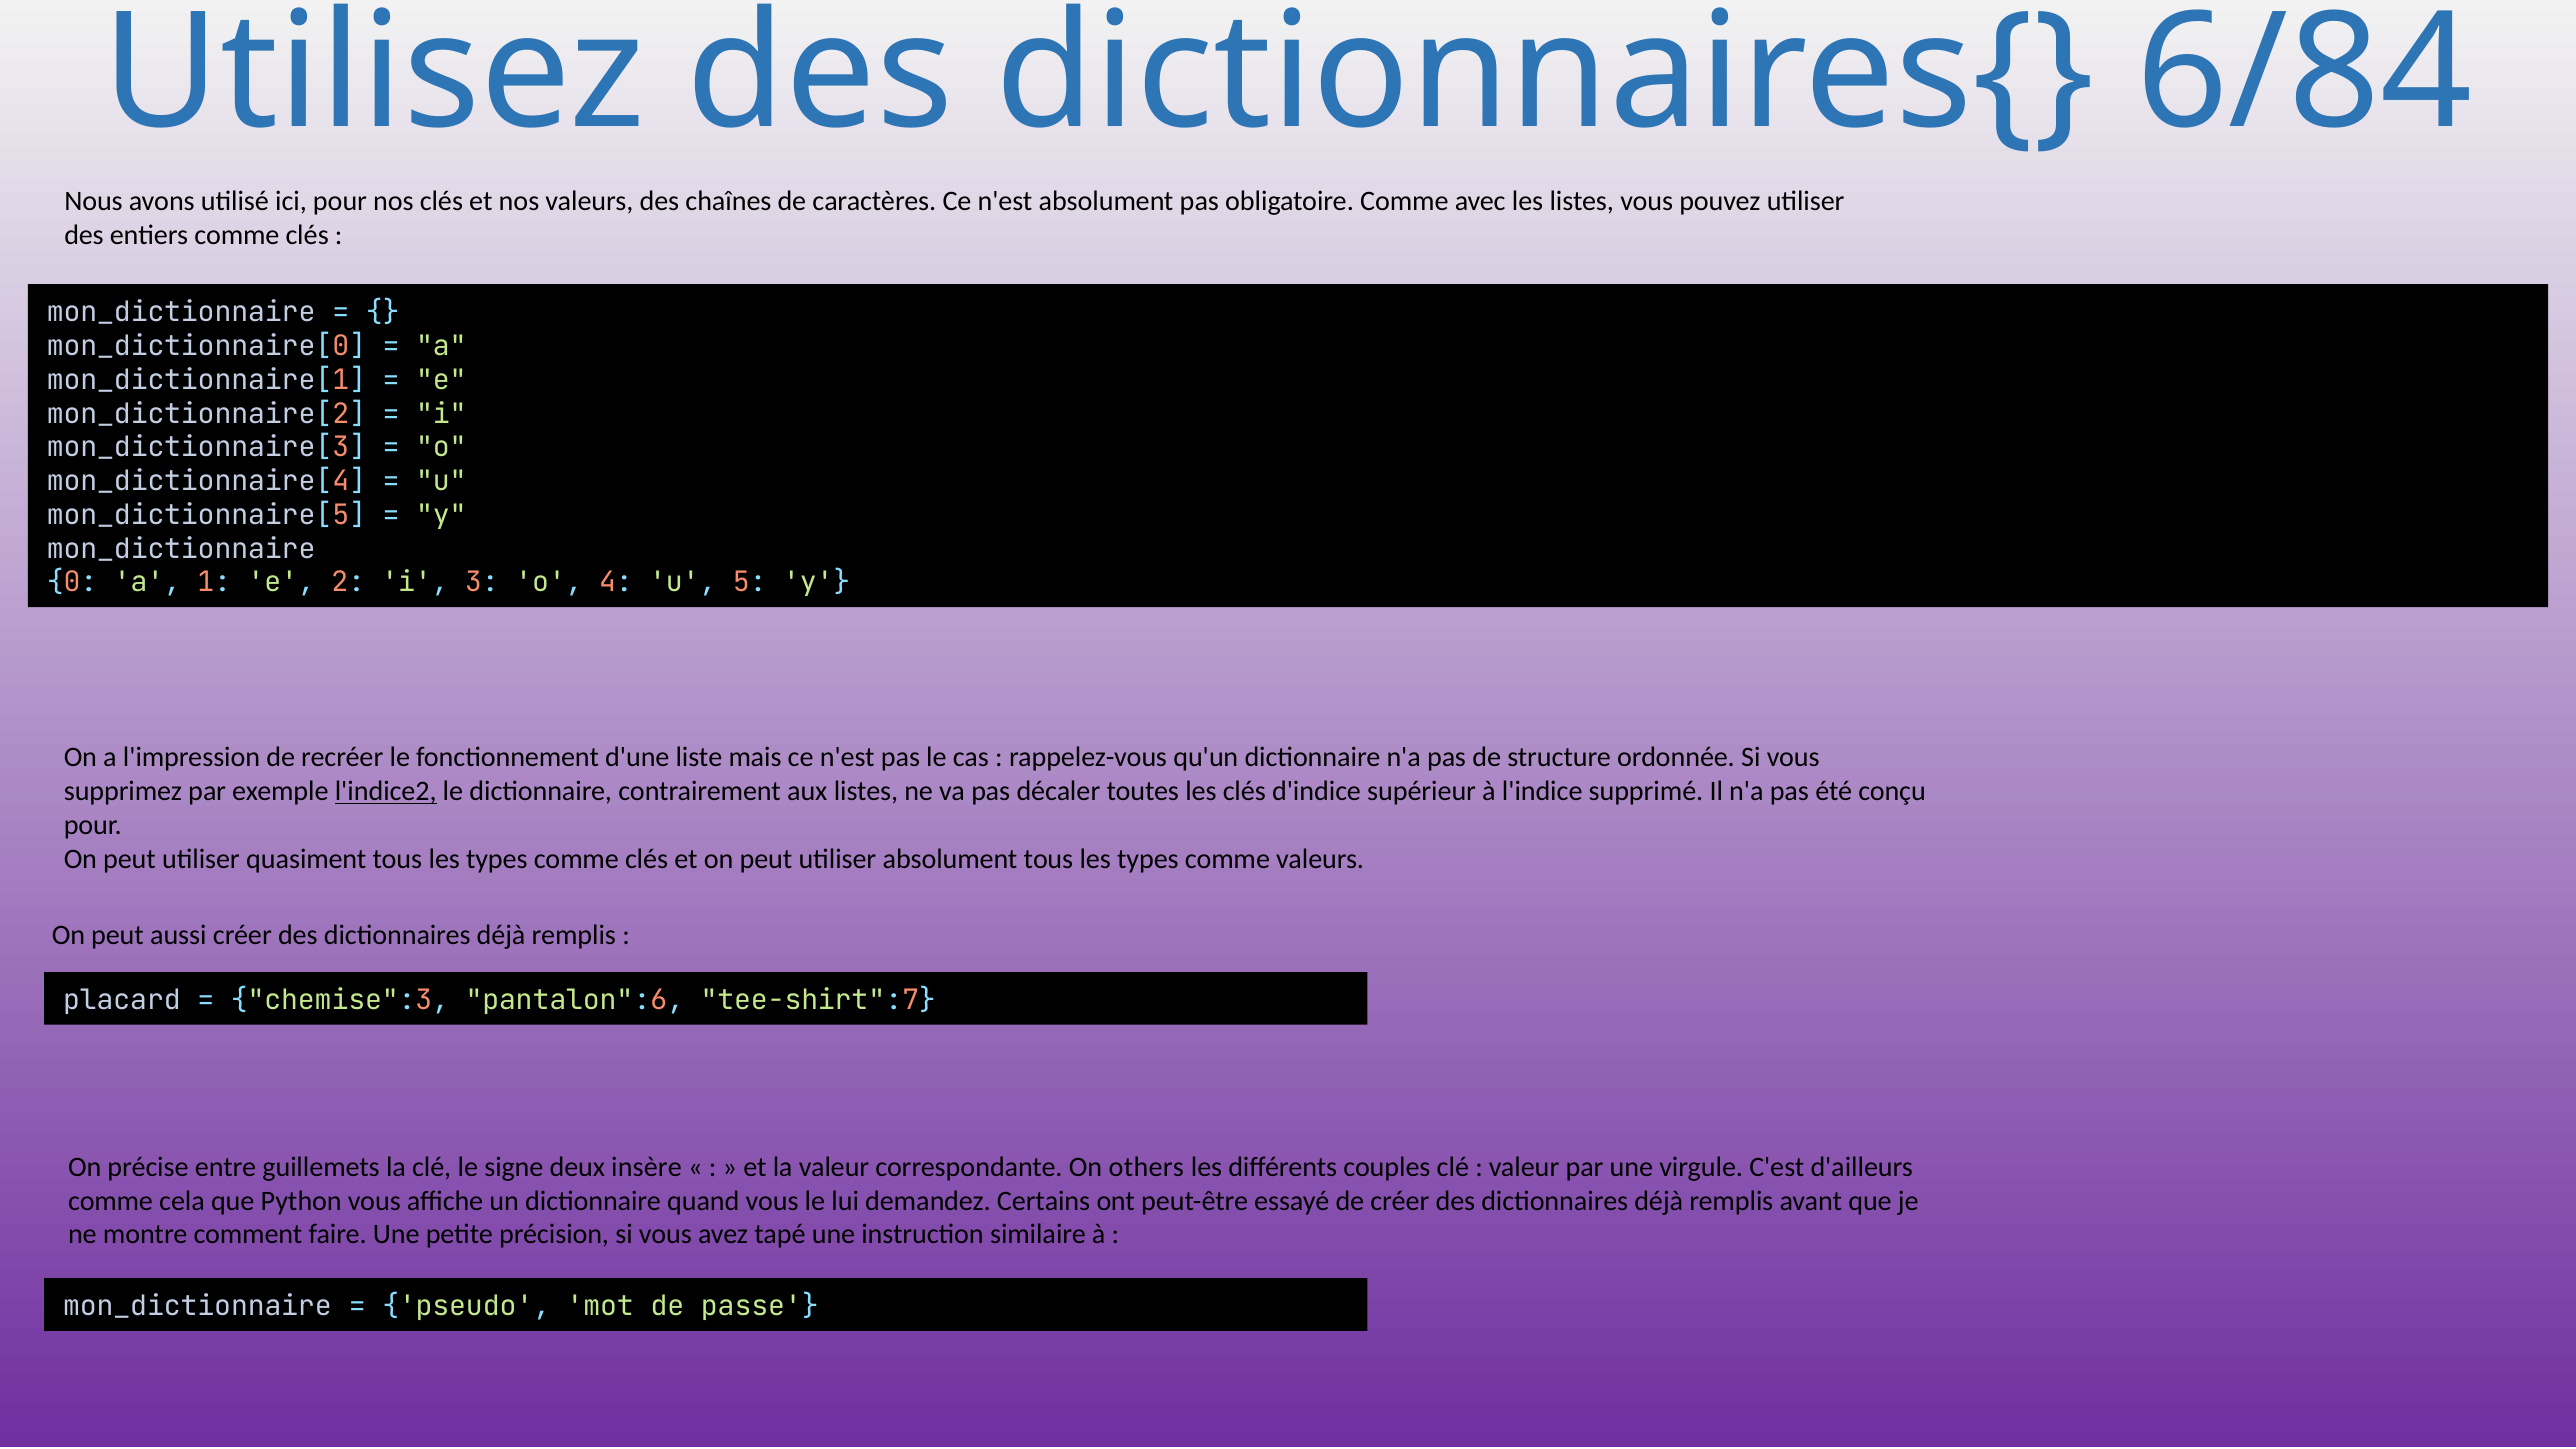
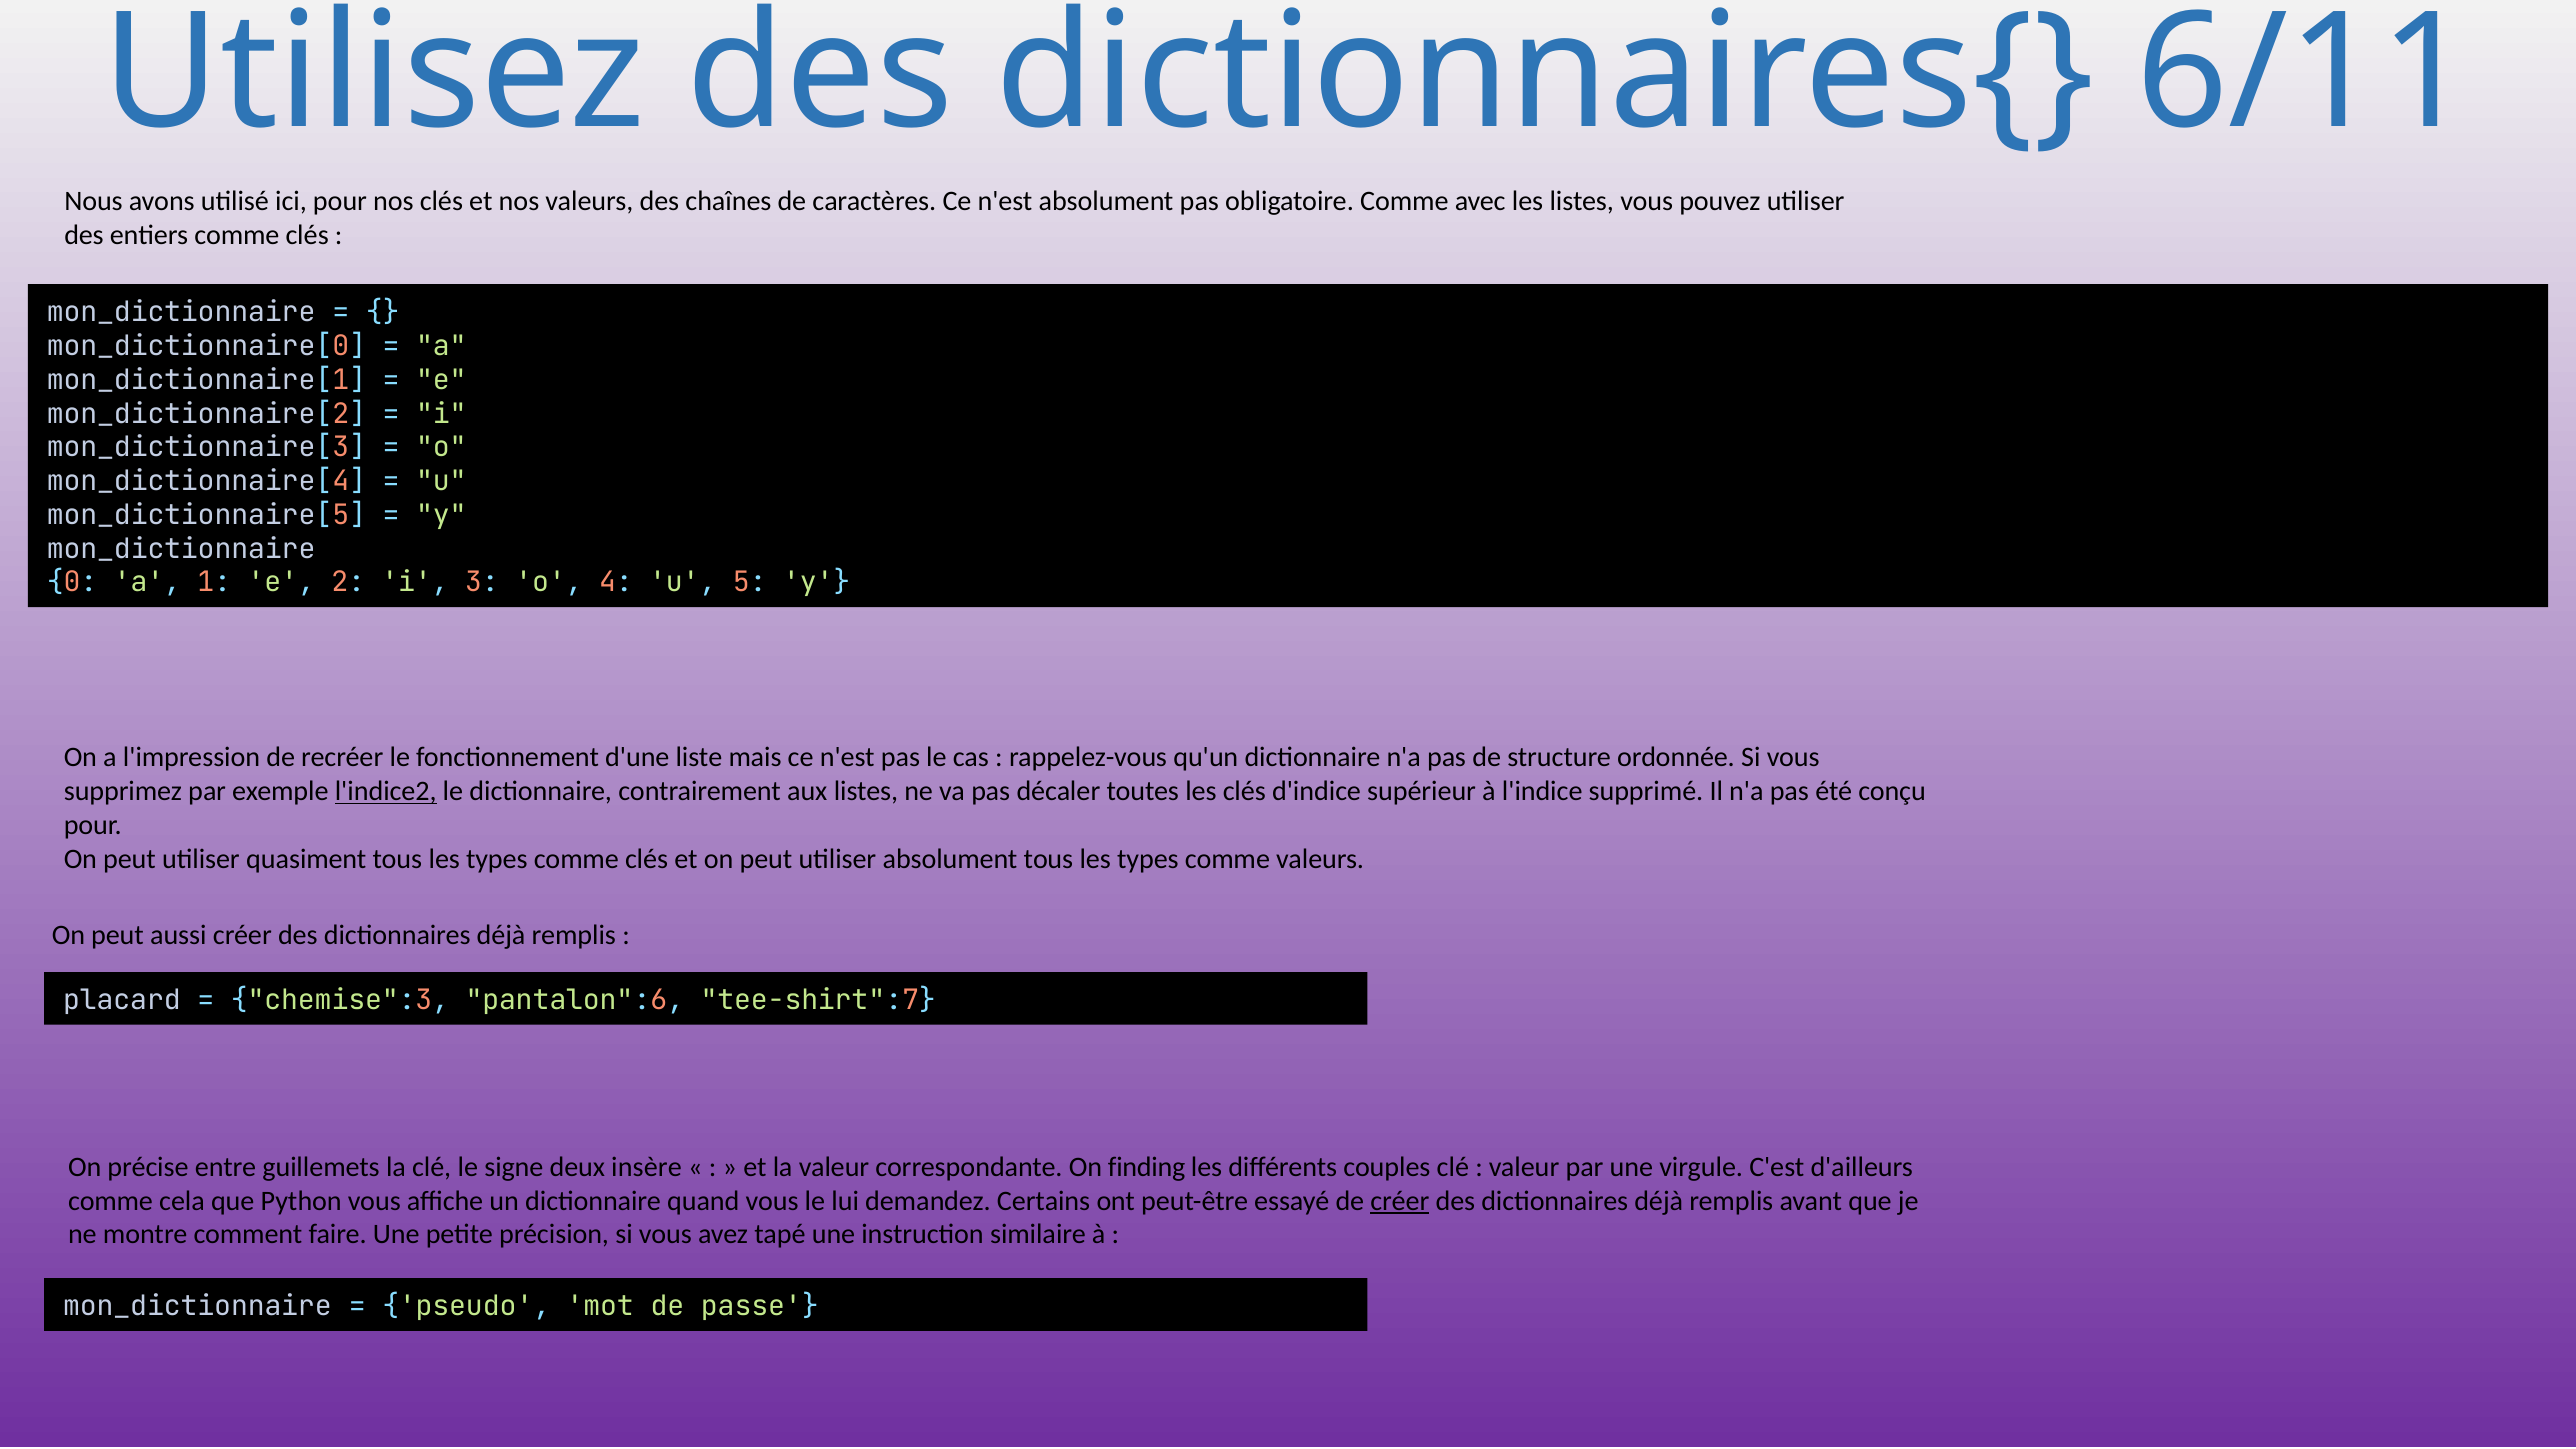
6/84: 6/84 -> 6/11 (2305, 74)
others: others -> finding (1147, 1167)
créer underline: none -> present (1400, 1201)
